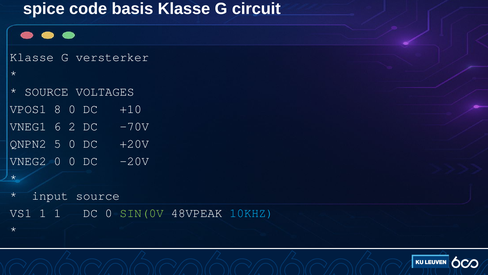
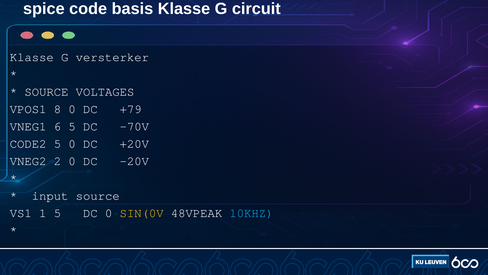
+10: +10 -> +79 (131, 109)
6 2: 2 -> 5 (72, 126)
QNPN2: QNPN2 -> CODE2 (28, 143)
VNEG2 0: 0 -> 2 (57, 161)
1 1: 1 -> 5 (57, 213)
SIN(0V colour: light green -> yellow (142, 213)
